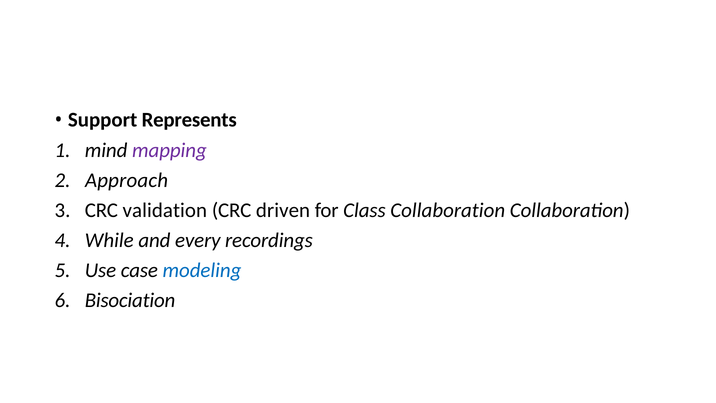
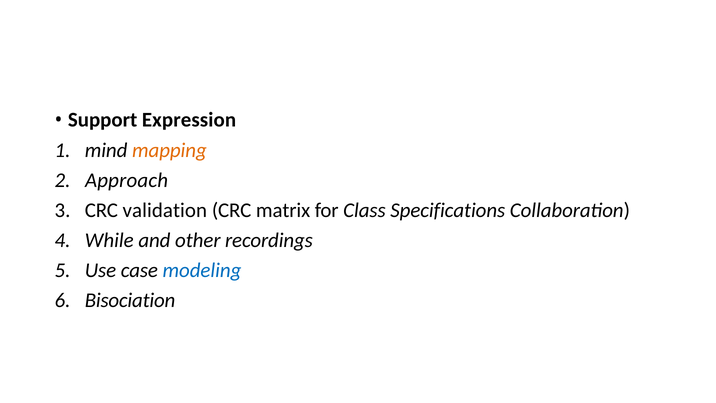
Represents: Represents -> Expression (189, 120)
mapping colour: purple -> orange (169, 150)
driven: driven -> matrix (283, 210)
Class Collaboration: Collaboration -> Specifications (448, 210)
every: every -> other (198, 240)
